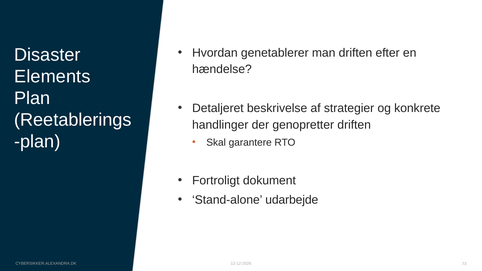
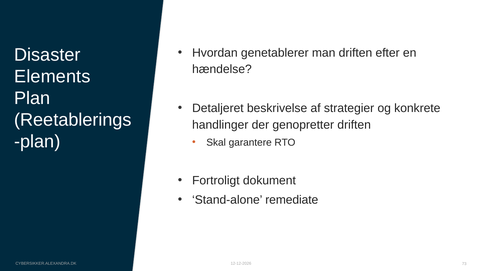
udarbejde: udarbejde -> remediate (292, 200)
